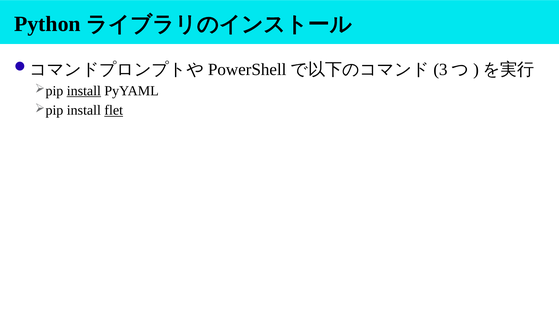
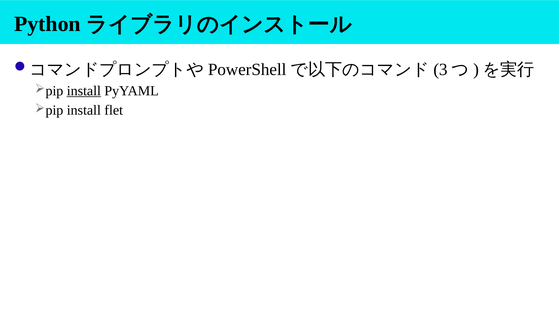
flet underline: present -> none (114, 111)
